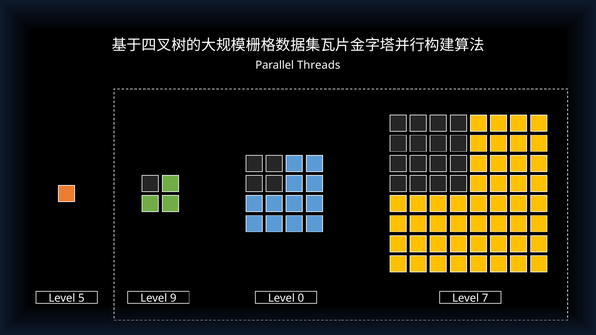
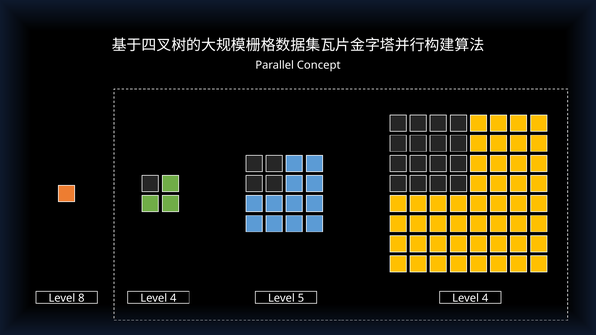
Threads: Threads -> Concept (319, 65)
5: 5 -> 8 (81, 298)
9: 9 -> 4 (173, 298)
0: 0 -> 5 (301, 298)
7: 7 -> 4 (485, 298)
